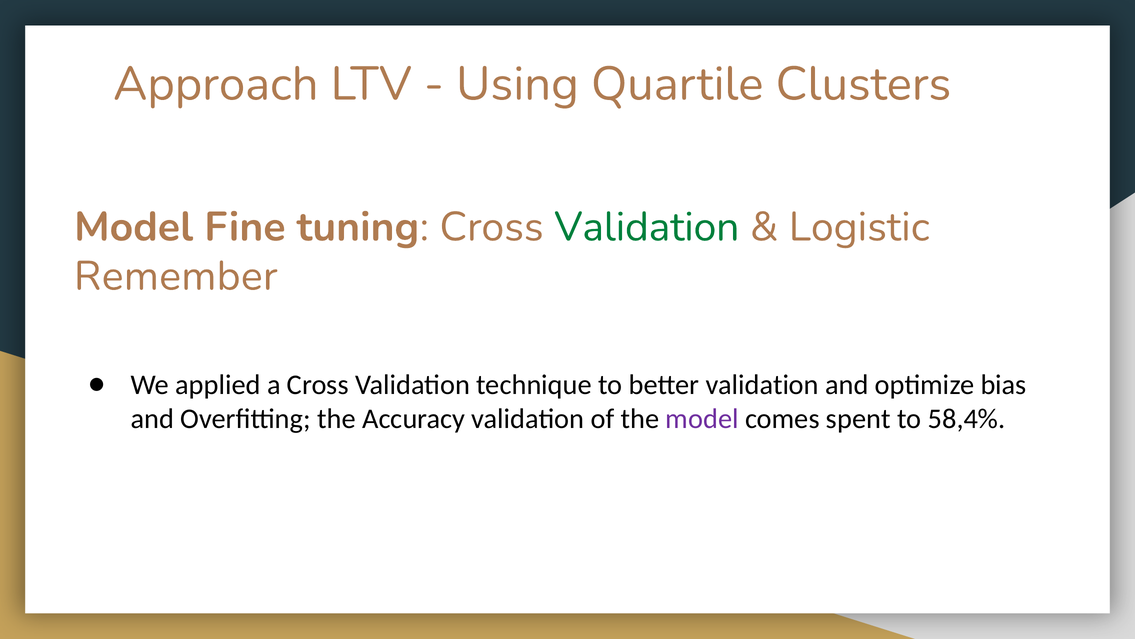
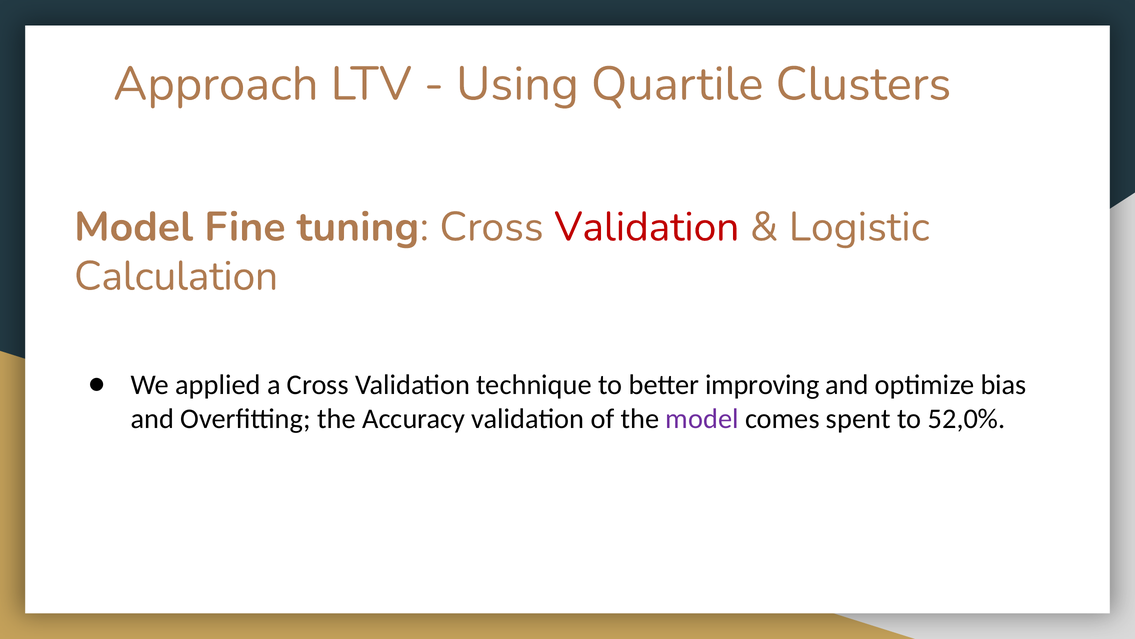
Validation colour: green -> red (647, 227)
Remember: Remember -> Calculation (176, 276)
better validation: validation -> improving (762, 385)
58,4%: 58,4% -> 52,0% (967, 419)
